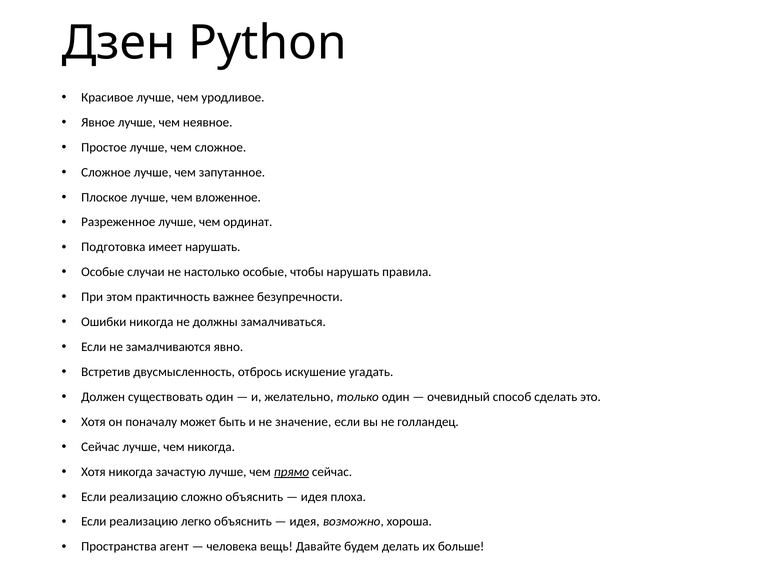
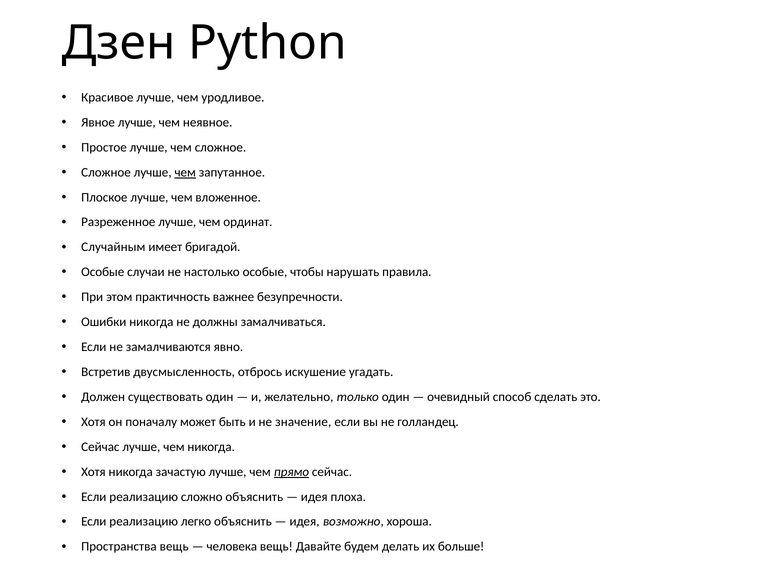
чем underline: none -> present (185, 172)
Подготовка: Подготовка -> Случайным (113, 247)
имеет нарушать: нарушать -> бригадой (213, 247)
Пространства агент: агент -> вещь (174, 547)
